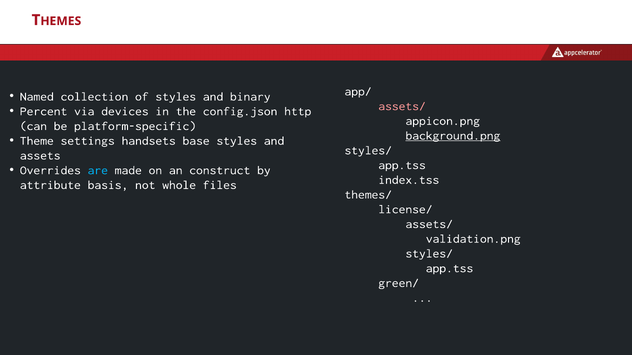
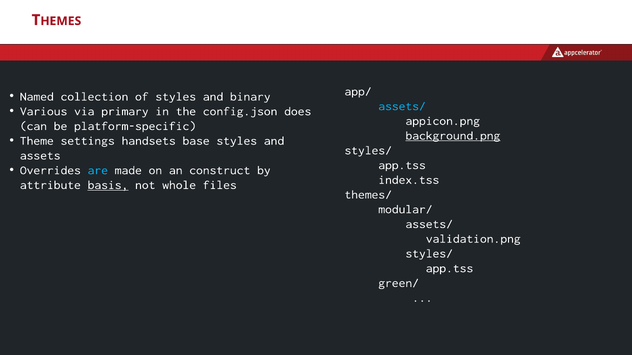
assets/ colour: pink -> light blue (402, 106)
Percent: Percent -> Various (44, 111)
devices: devices -> primary (125, 111)
http: http -> does (298, 111)
basis underline: none -> present (108, 185)
license/: license/ -> modular/ (405, 209)
